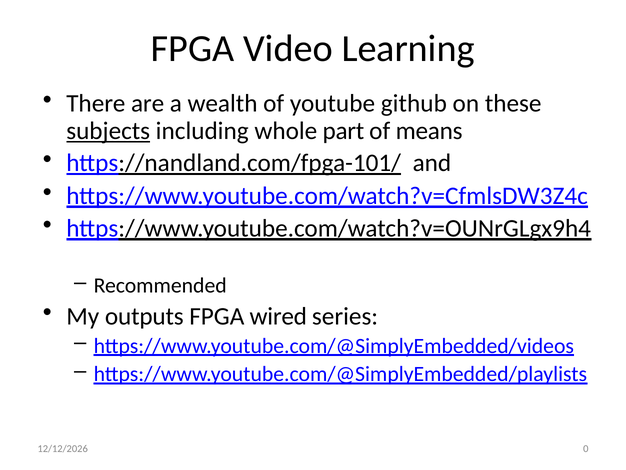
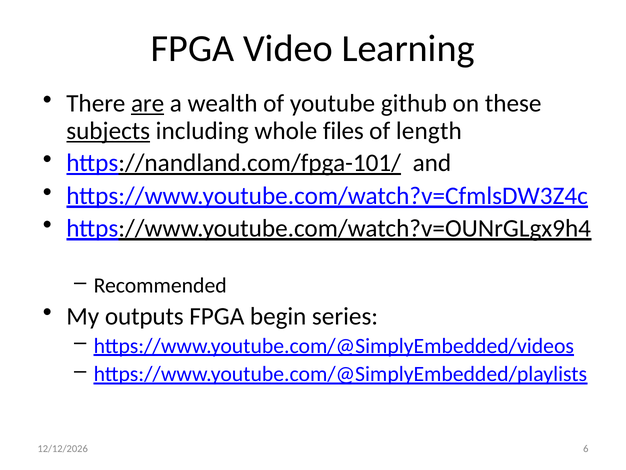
are underline: none -> present (148, 103)
part: part -> files (343, 131)
means: means -> length (429, 131)
wired: wired -> begin (278, 316)
0: 0 -> 6 (586, 448)
